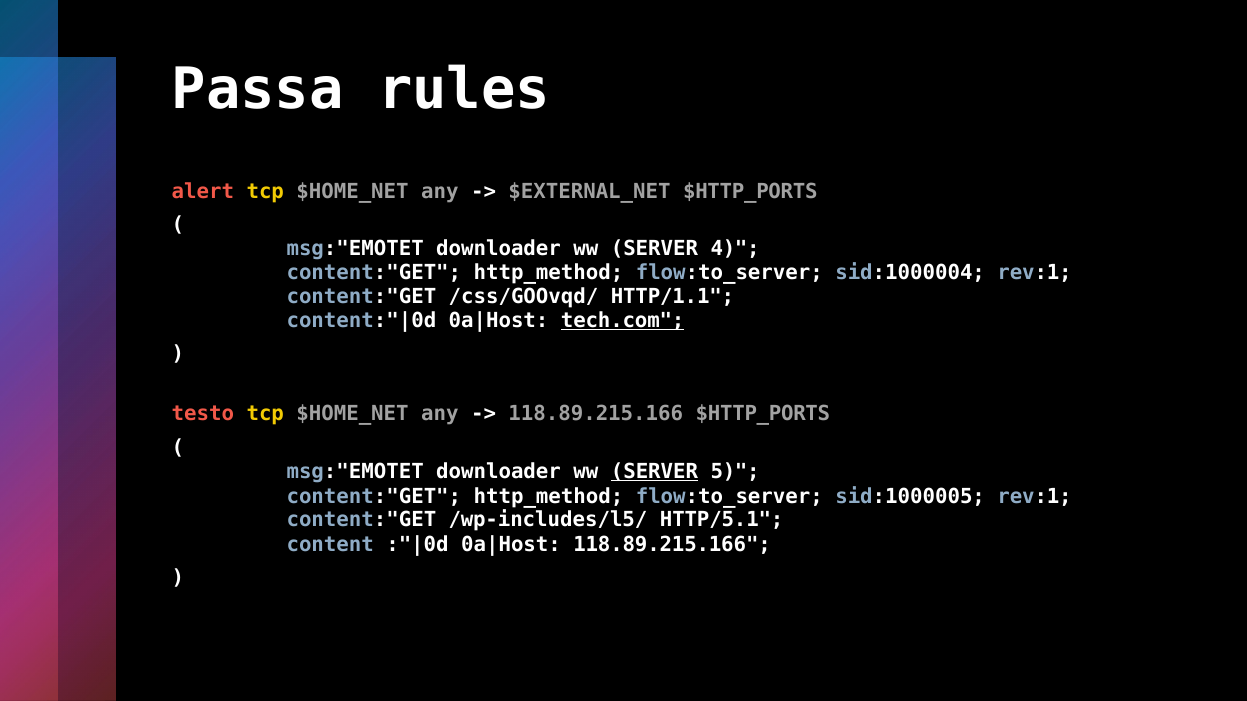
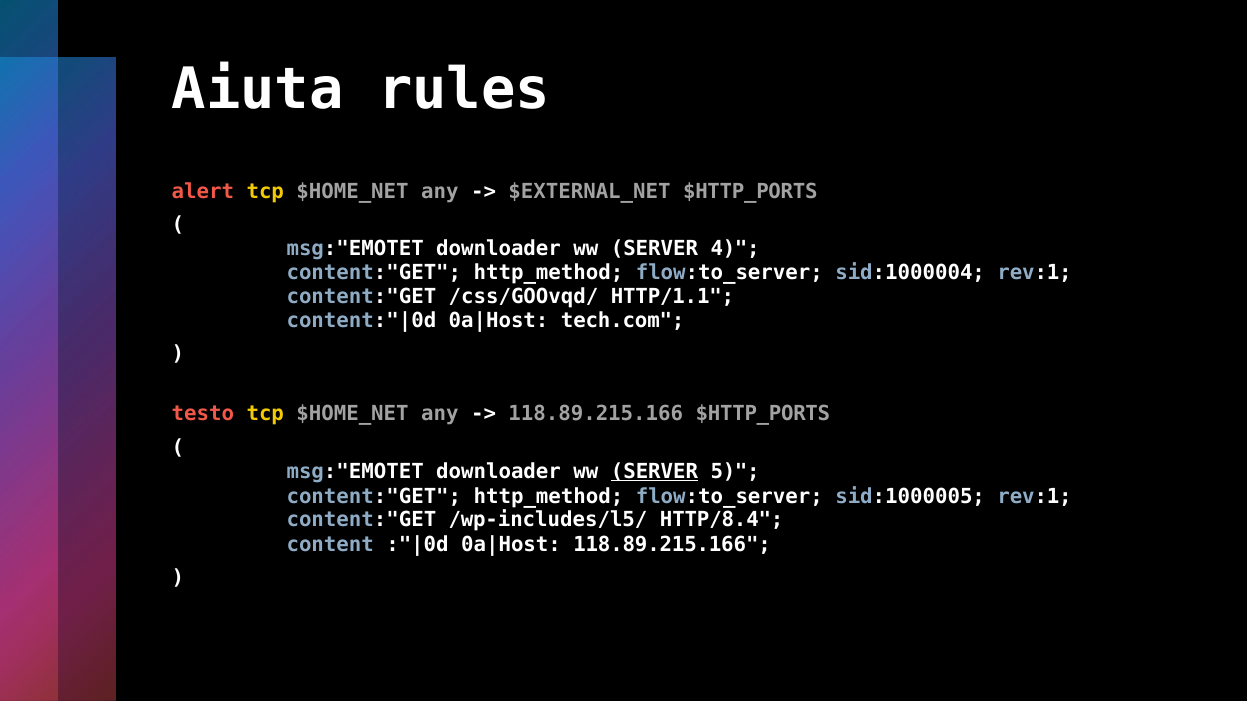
Passa: Passa -> Aiuta (258, 90)
tech.com underline: present -> none (623, 320)
HTTP/5.1: HTTP/5.1 -> HTTP/8.4 (722, 520)
